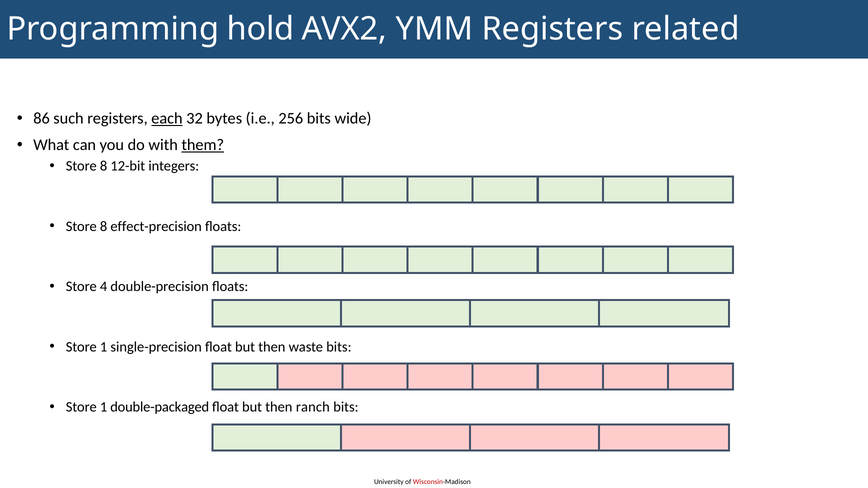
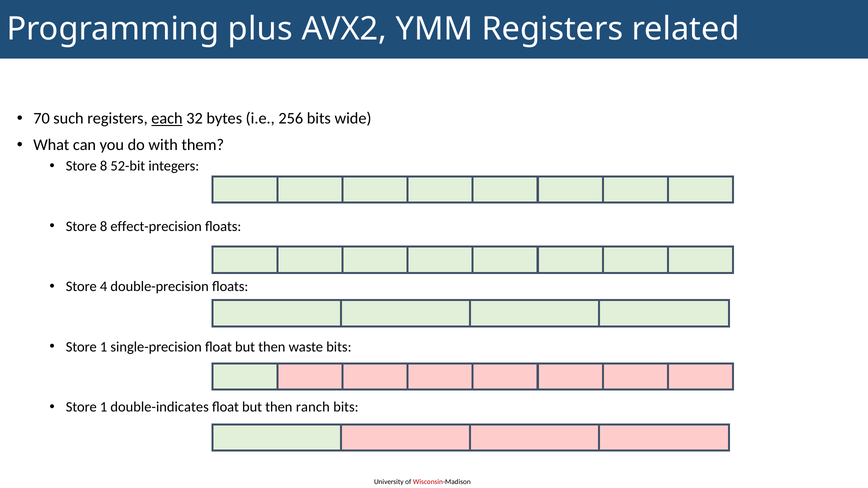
hold: hold -> plus (260, 29)
86: 86 -> 70 (42, 118)
them underline: present -> none (203, 145)
12-bit: 12-bit -> 52-bit (128, 166)
double-packaged: double-packaged -> double-indicates (160, 407)
